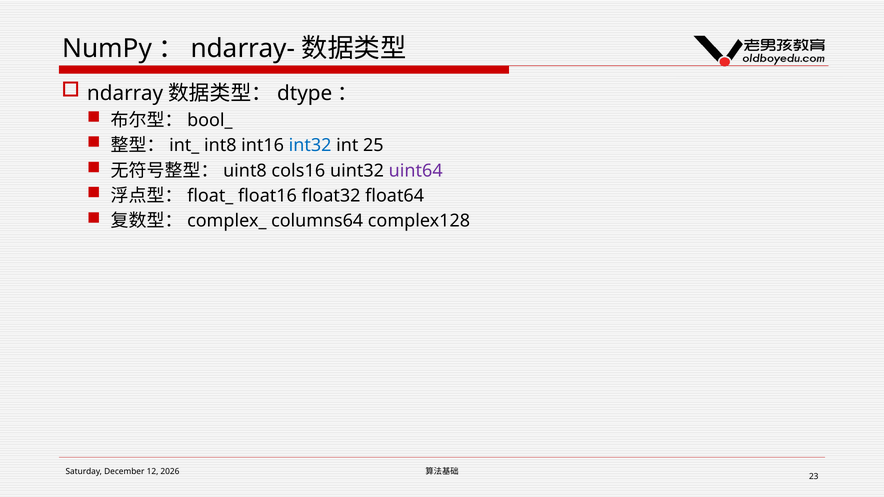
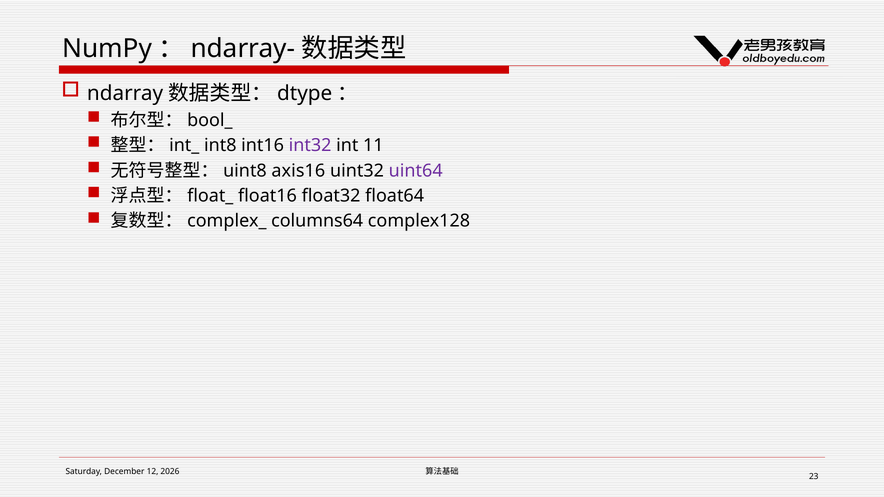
int32 colour: blue -> purple (310, 145)
25: 25 -> 11 (373, 145)
cols16: cols16 -> axis16 (298, 171)
